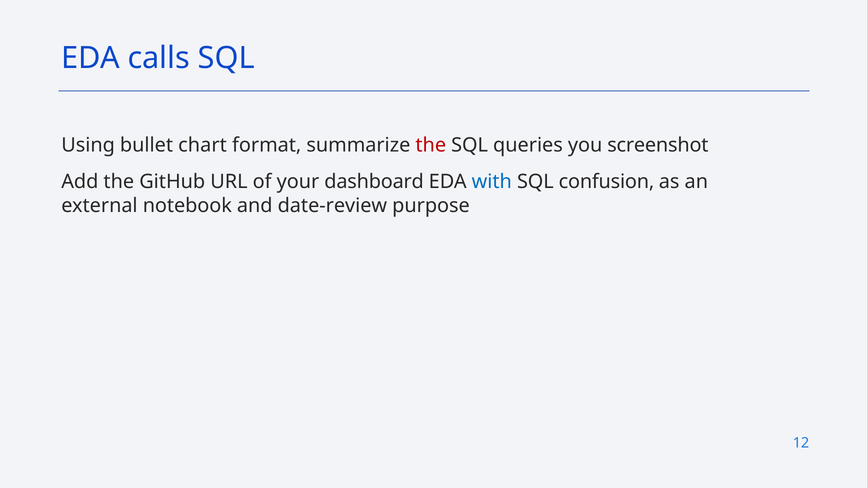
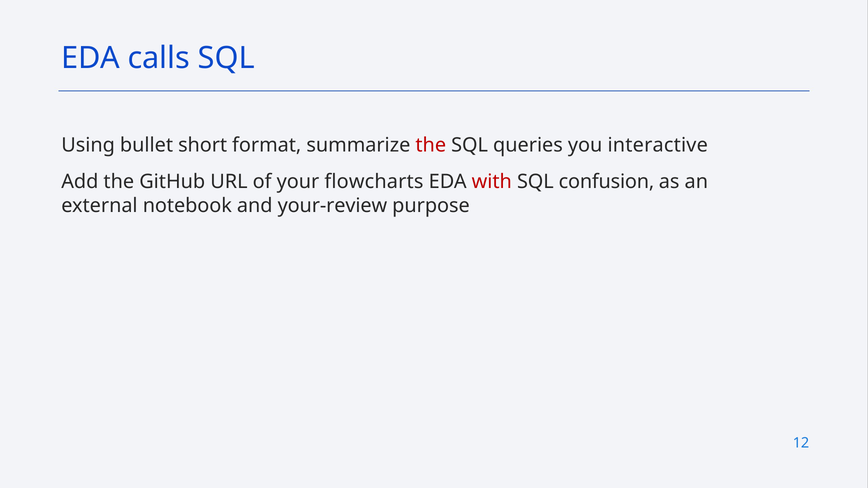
chart: chart -> short (203, 145)
screenshot: screenshot -> interactive (658, 145)
dashboard: dashboard -> flowcharts (374, 182)
with colour: blue -> red (492, 182)
date-review: date-review -> your-review (332, 206)
